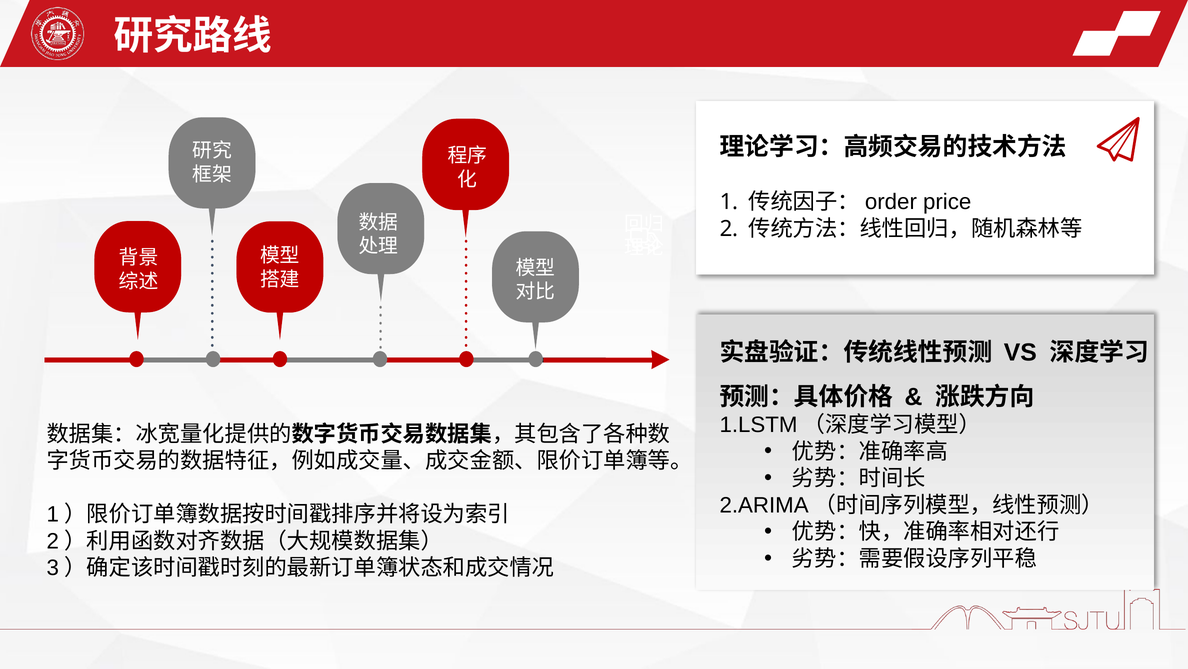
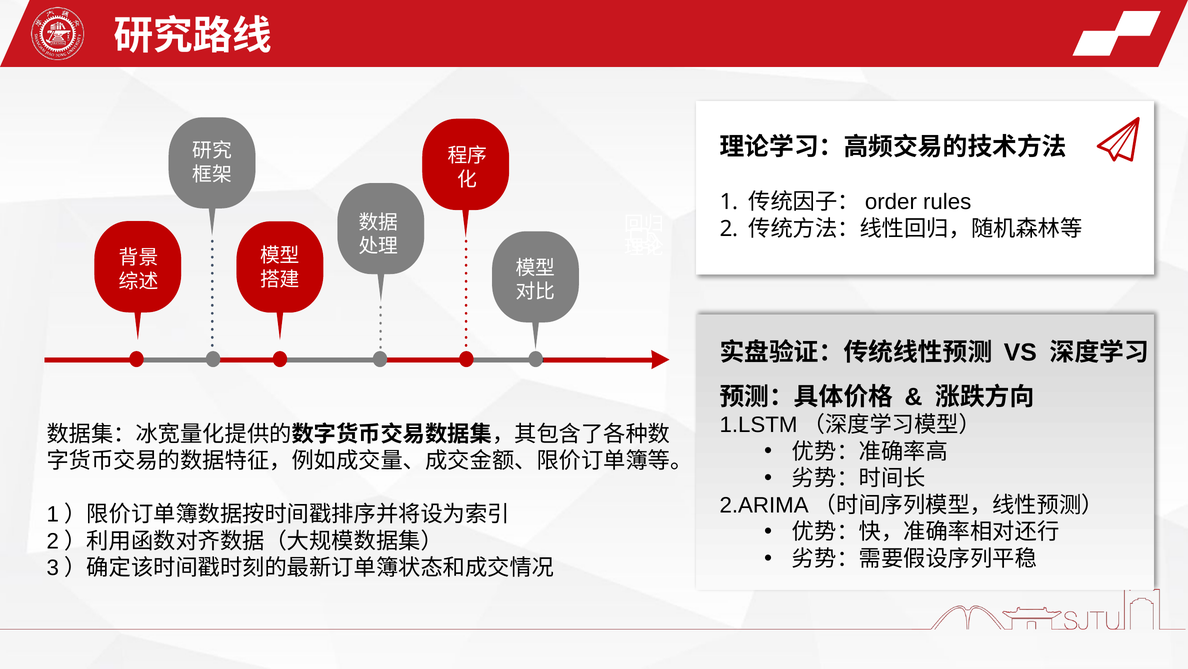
price: price -> rules (947, 202)
